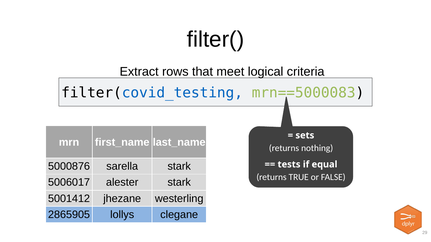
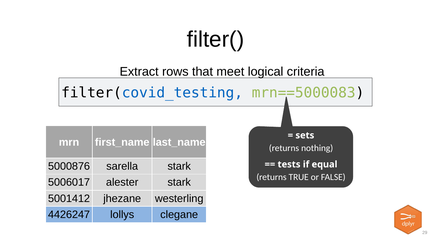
2865905: 2865905 -> 4426247 (69, 215)
